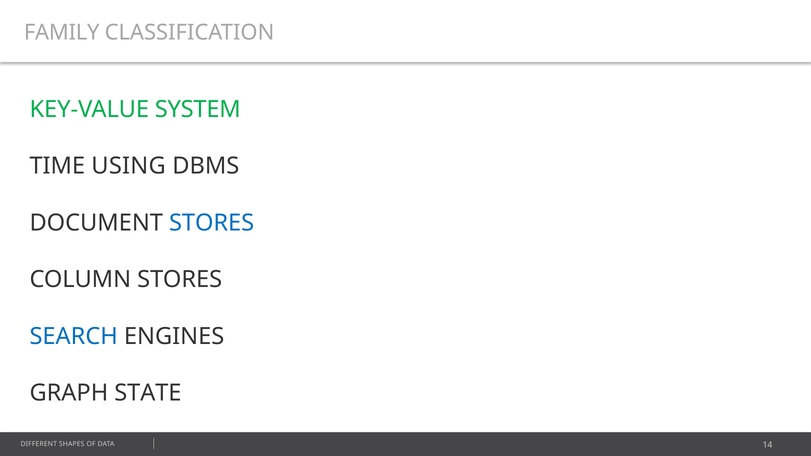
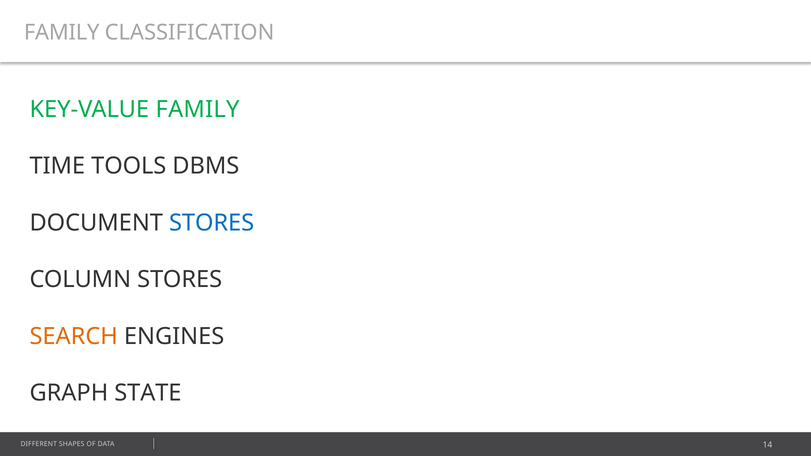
KEY-VALUE SYSTEM: SYSTEM -> FAMILY (198, 109)
USING: USING -> TOOLS (129, 166)
SEARCH colour: blue -> orange (74, 336)
